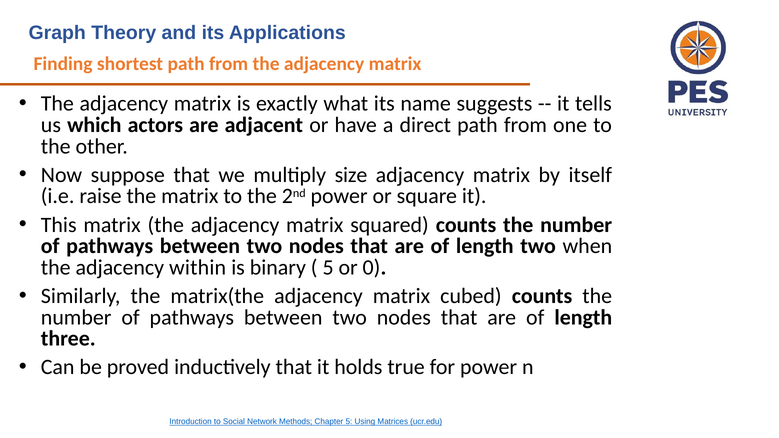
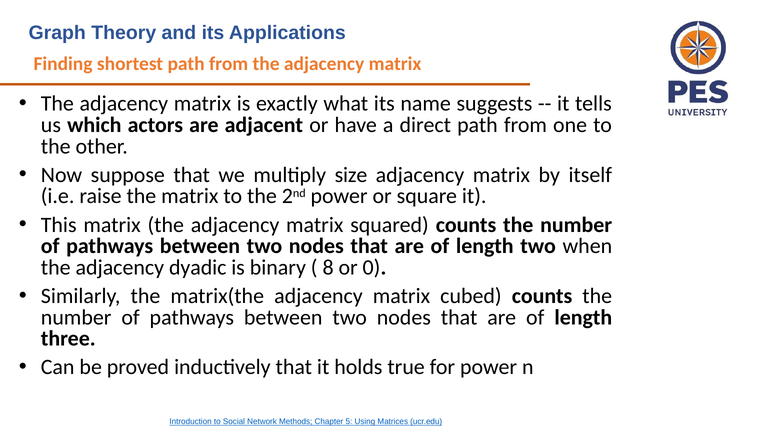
within: within -> dyadic (198, 268)
5: 5 -> 8 (328, 268)
